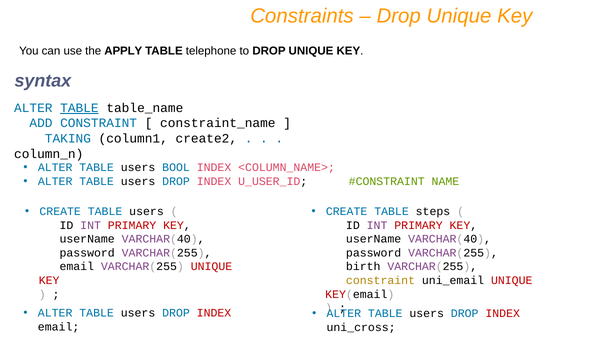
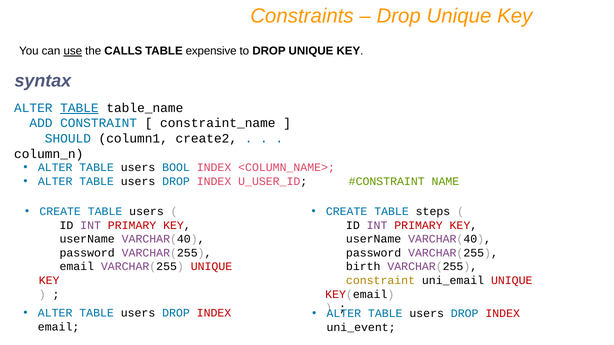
use underline: none -> present (73, 51)
APPLY: APPLY -> CALLS (123, 51)
telephone: telephone -> expensive (211, 51)
TAKING: TAKING -> SHOULD (68, 139)
uni_cross: uni_cross -> uni_event (361, 328)
